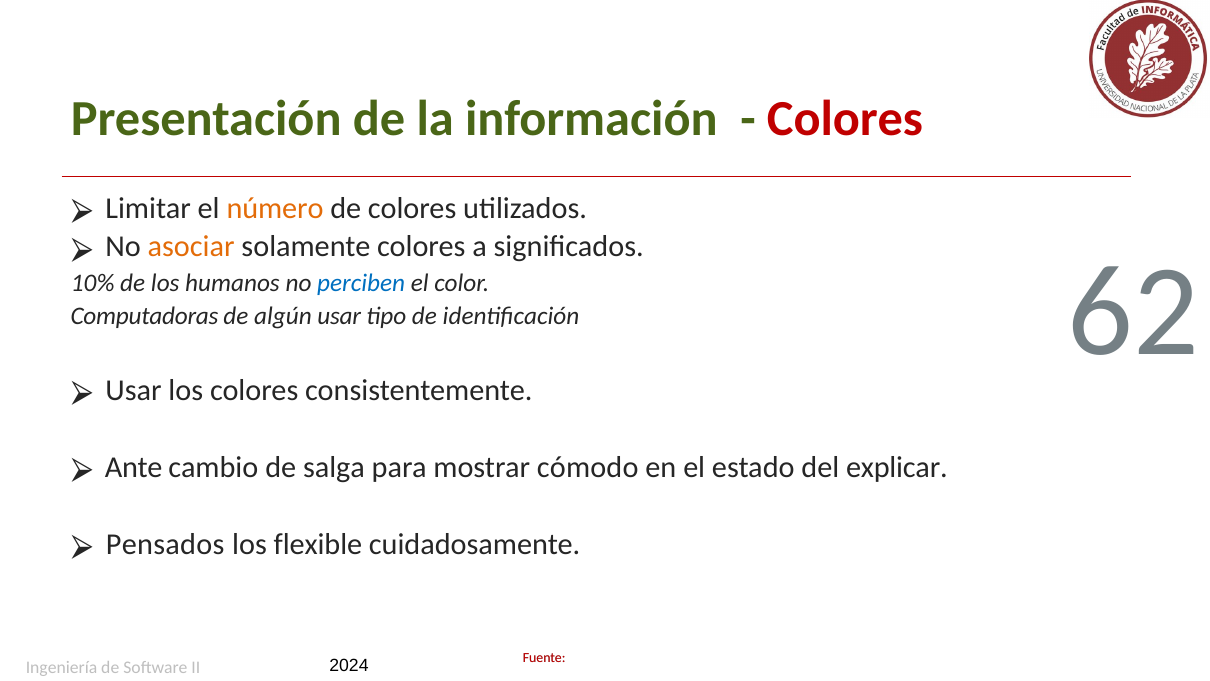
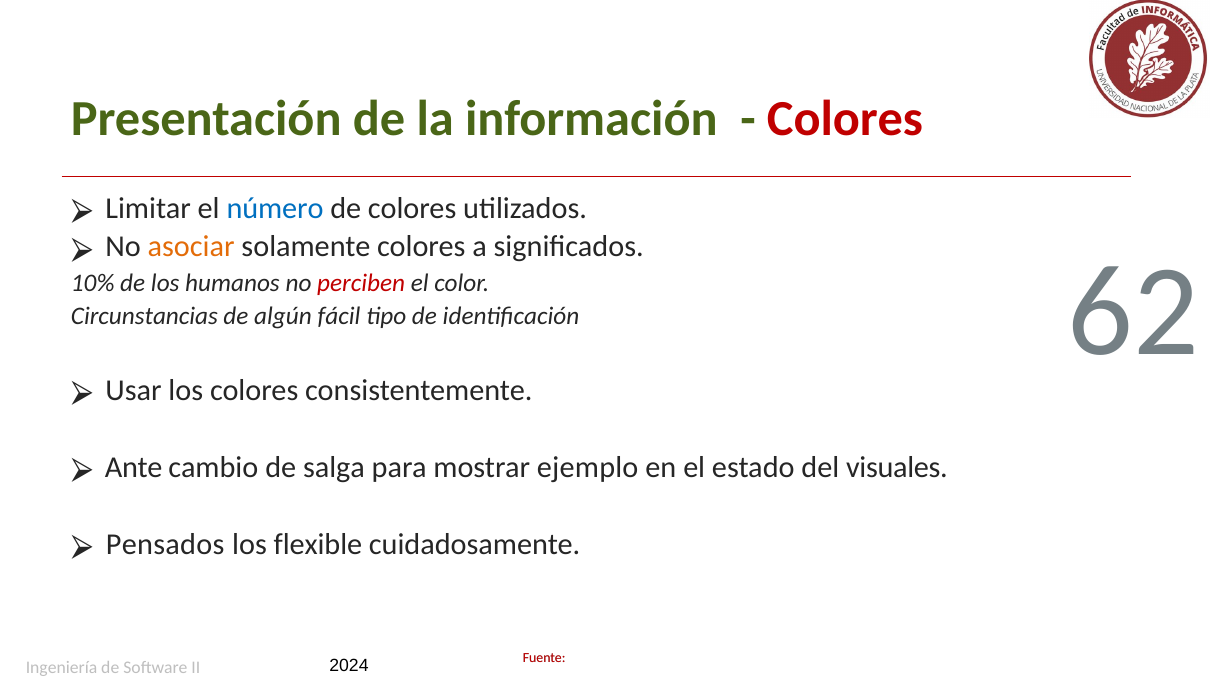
número colour: orange -> blue (275, 208)
perciben colour: blue -> red (361, 283)
Computadoras: Computadoras -> Circunstancias (144, 316)
algún usar: usar -> fácil (339, 316)
cómodo: cómodo -> ejemplo (588, 467)
explicar: explicar -> visuales (897, 467)
